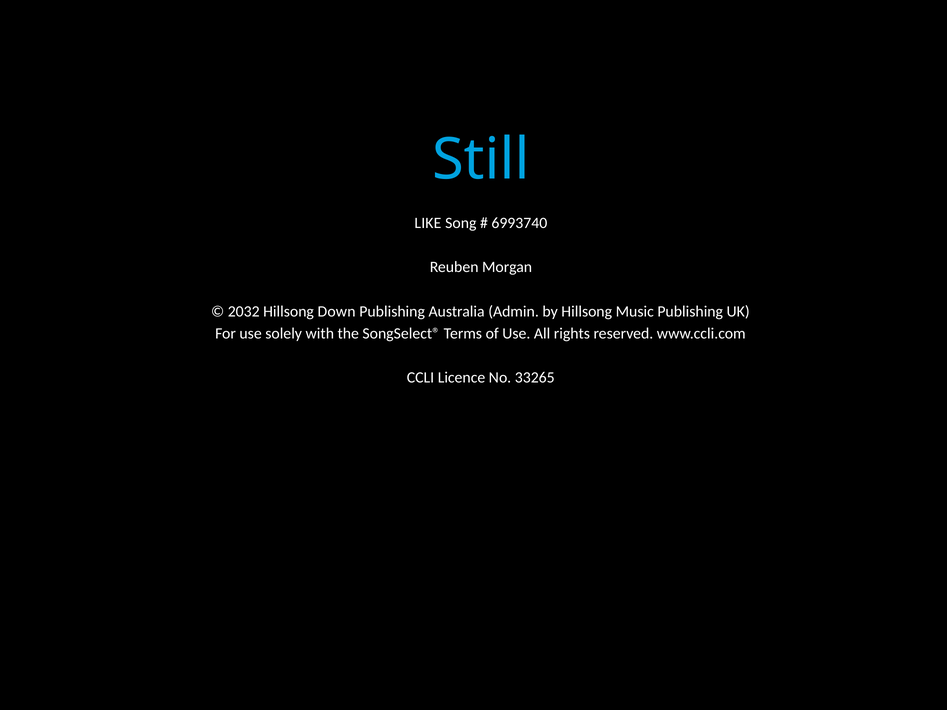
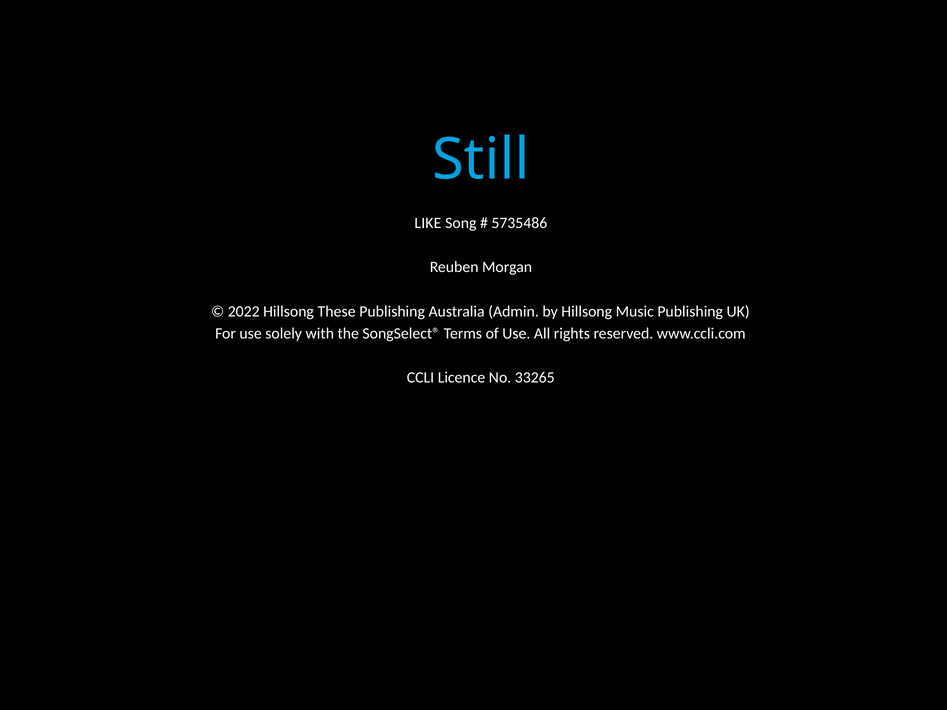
6993740: 6993740 -> 5735486 (519, 223)
2032: 2032 -> 2022 (244, 312)
Down: Down -> These (337, 312)
